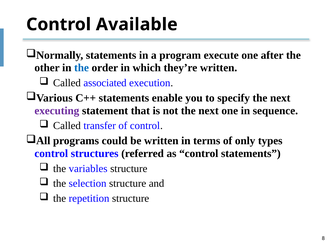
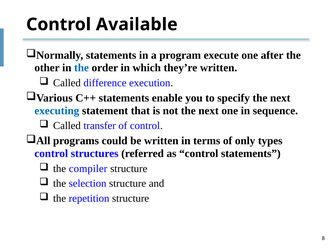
associated: associated -> difference (105, 83)
executing colour: purple -> blue (57, 111)
variables: variables -> compiler (88, 169)
